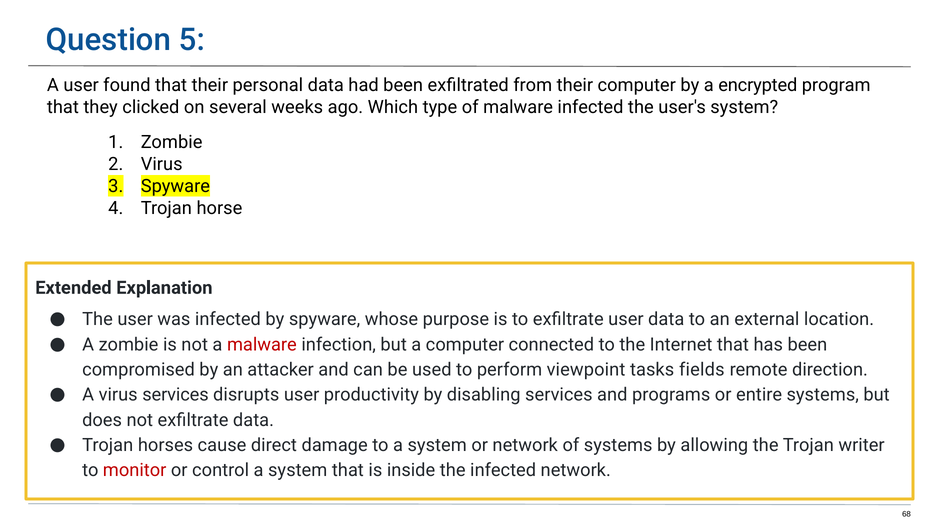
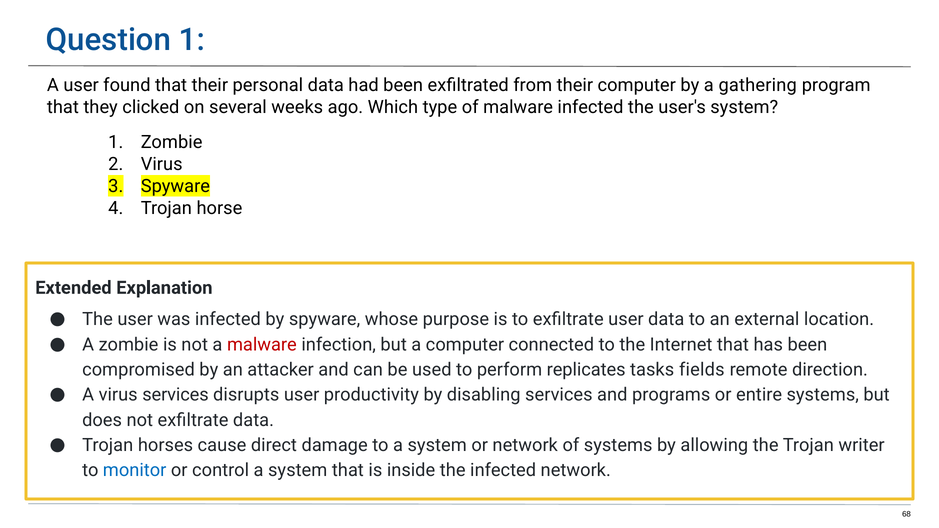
Question 5: 5 -> 1 (192, 40)
encrypted: encrypted -> gathering (758, 85)
viewpoint: viewpoint -> replicates (586, 370)
monitor colour: red -> blue (135, 471)
